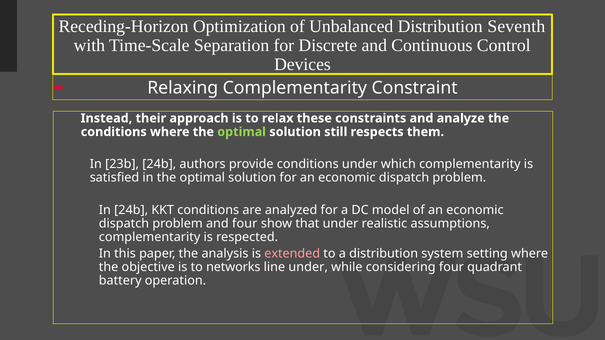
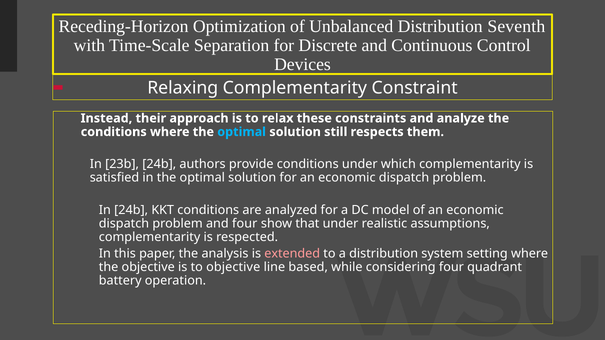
optimal colour: light green -> light blue (242, 132)
to networks: networks -> objective (233, 267)
line under: under -> based (308, 267)
